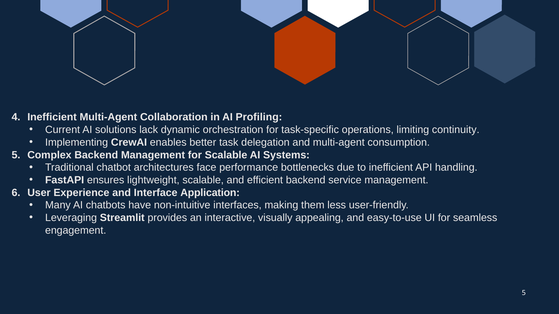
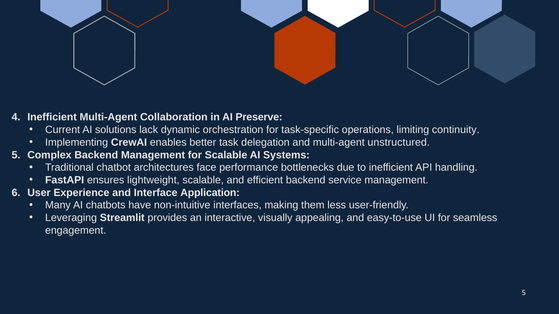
Profiling: Profiling -> Preserve (259, 117)
consumption: consumption -> unstructured (399, 143)
